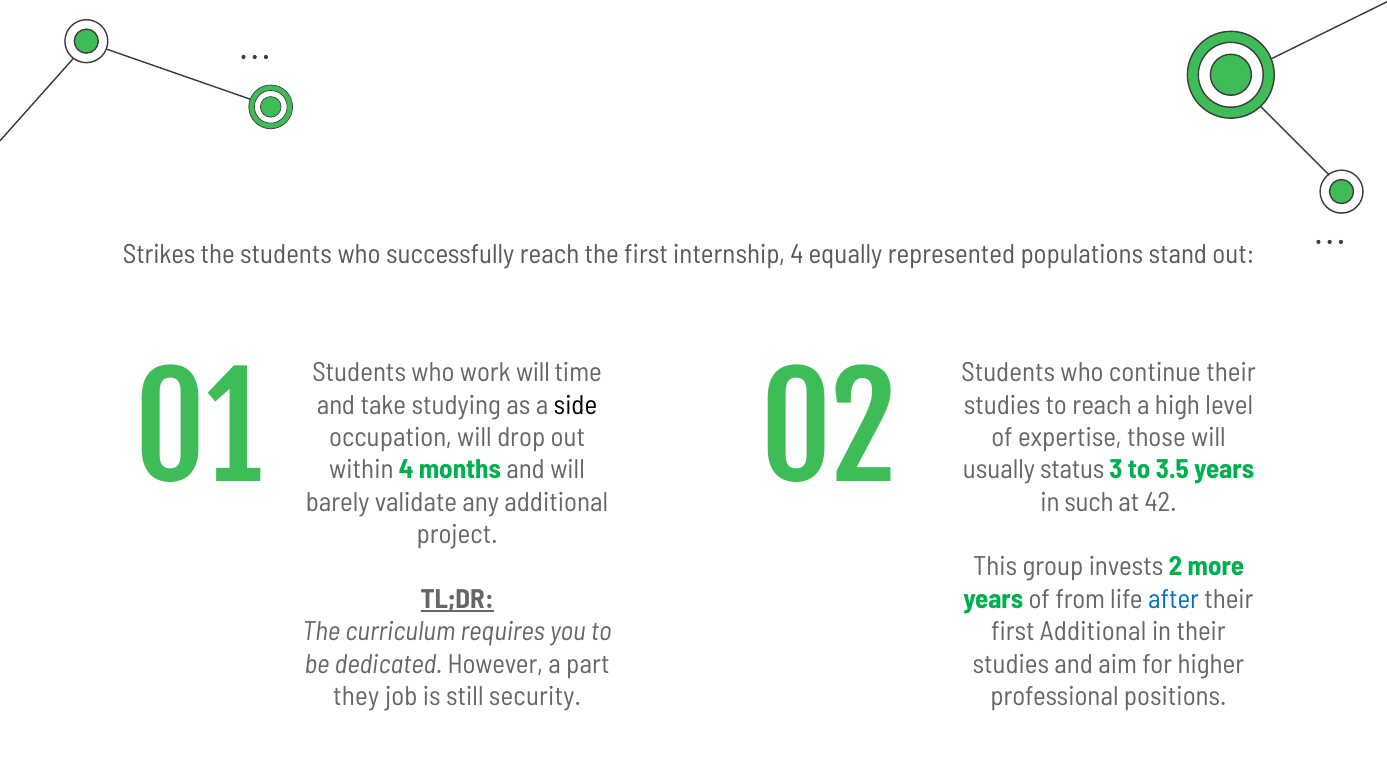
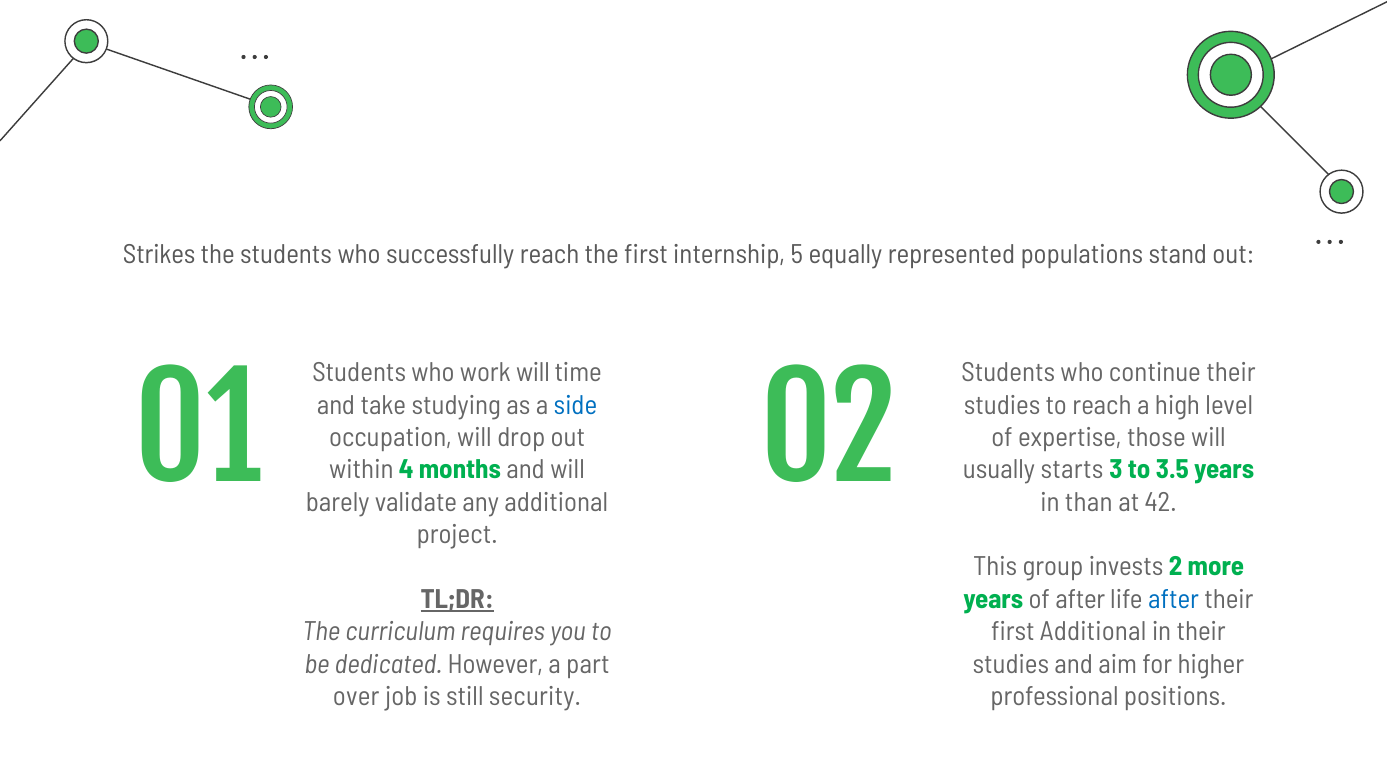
internship 4: 4 -> 5 (797, 255)
side colour: black -> blue (575, 405)
status: status -> starts (1072, 470)
such: such -> than (1089, 502)
of from: from -> after (1080, 600)
they: they -> over (356, 697)
